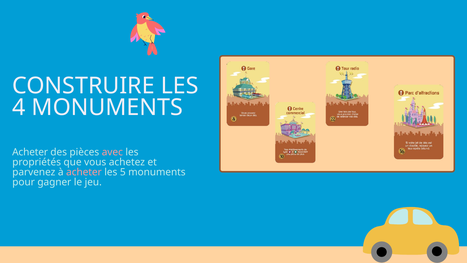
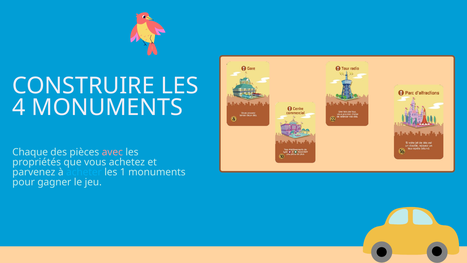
Acheter: Acheter -> Chaque (30, 152)
acheter colour: pink -> light blue (84, 172)
5: 5 -> 1 (123, 172)
